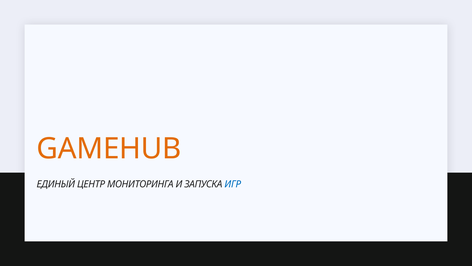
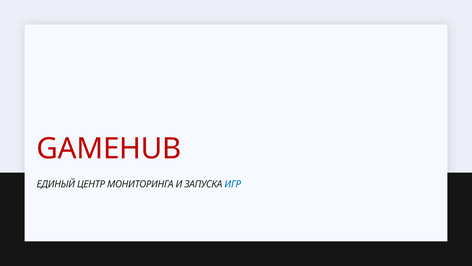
GAMEHUB colour: orange -> red (109, 149)
